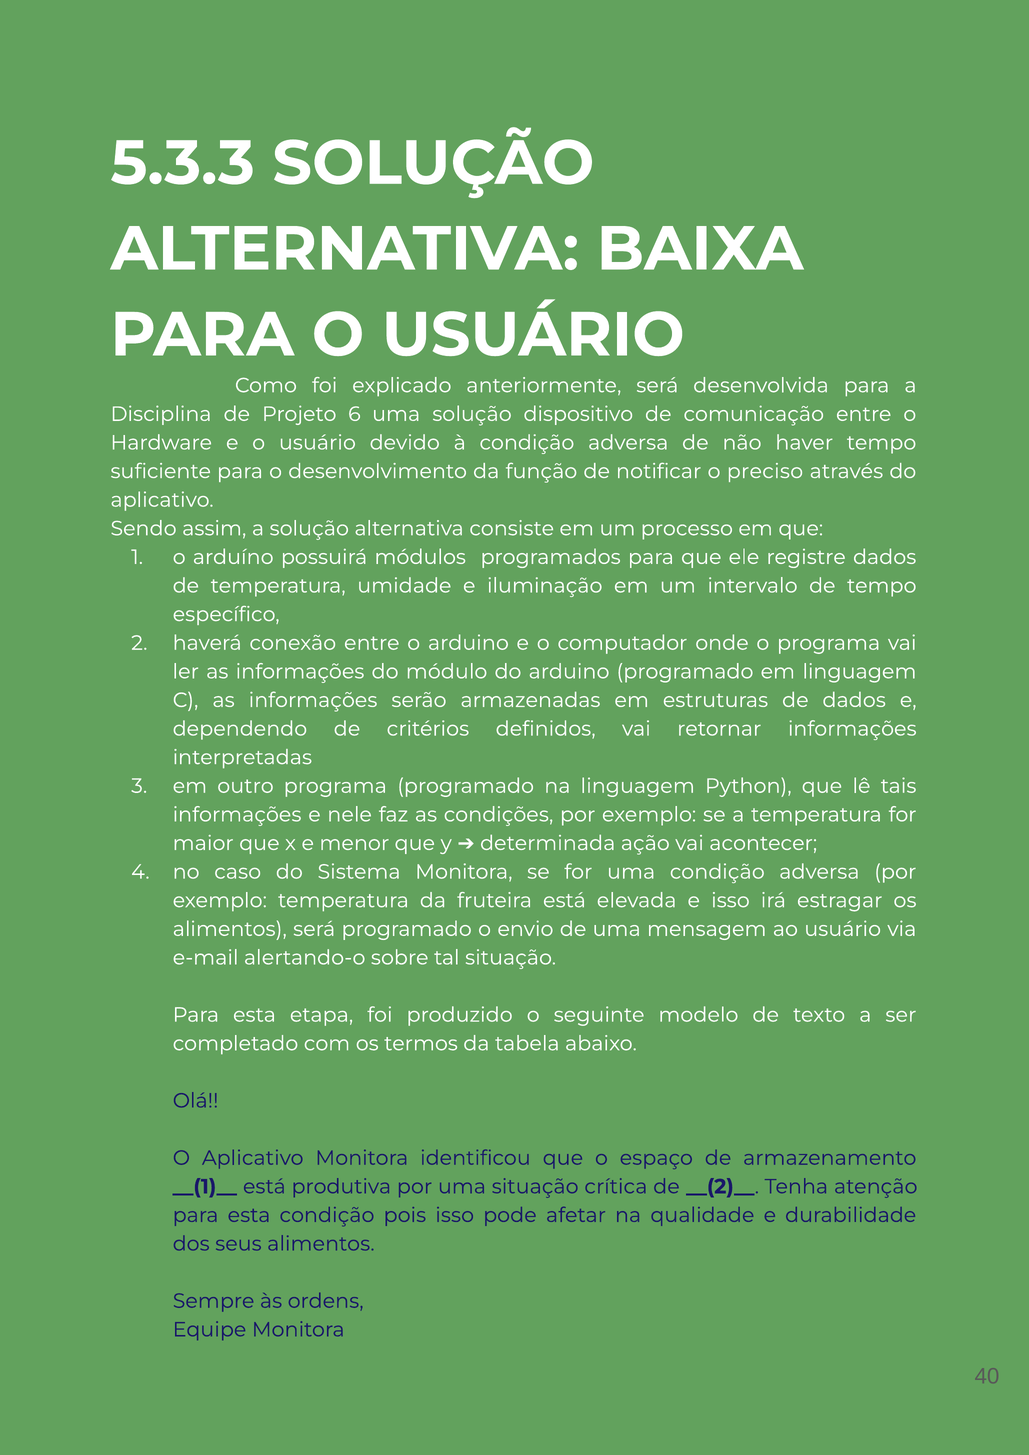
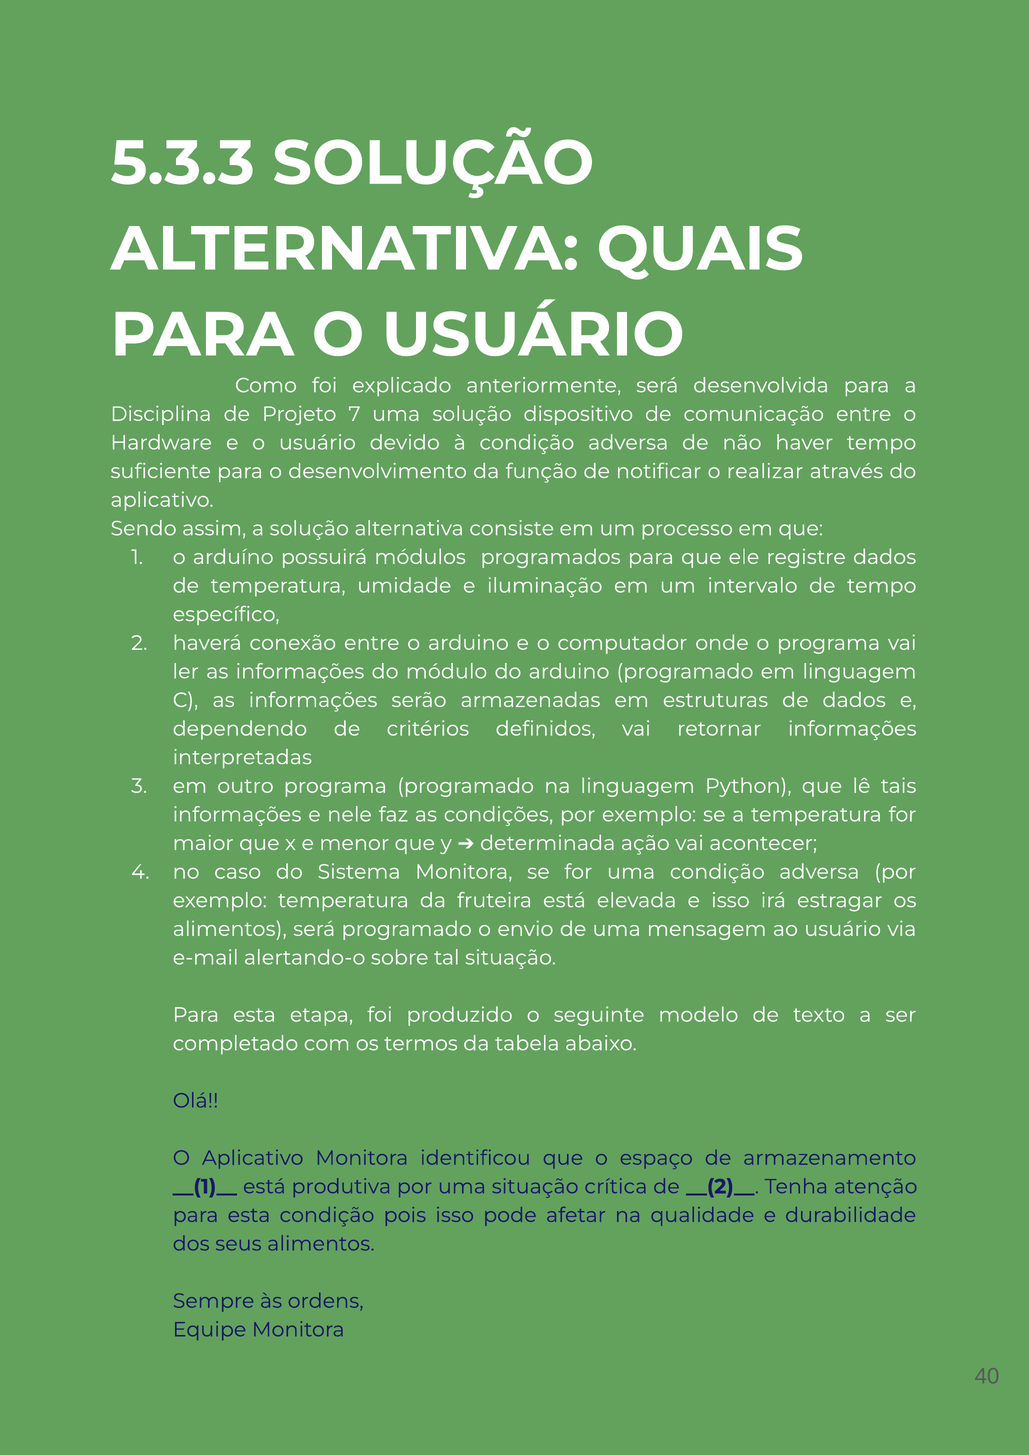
BAIXA: BAIXA -> QUAIS (700, 249)
6: 6 -> 7 (354, 414)
preciso: preciso -> realizar (765, 471)
